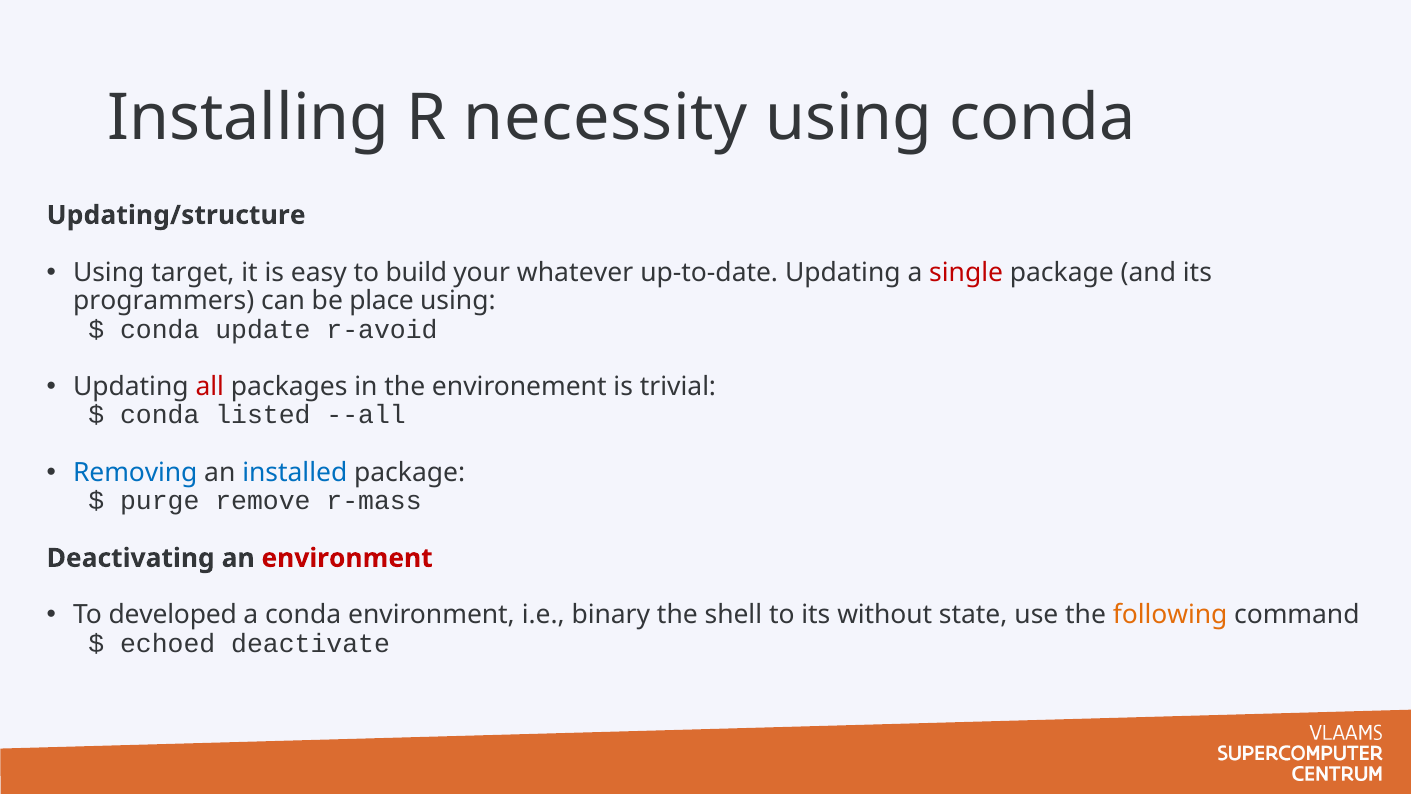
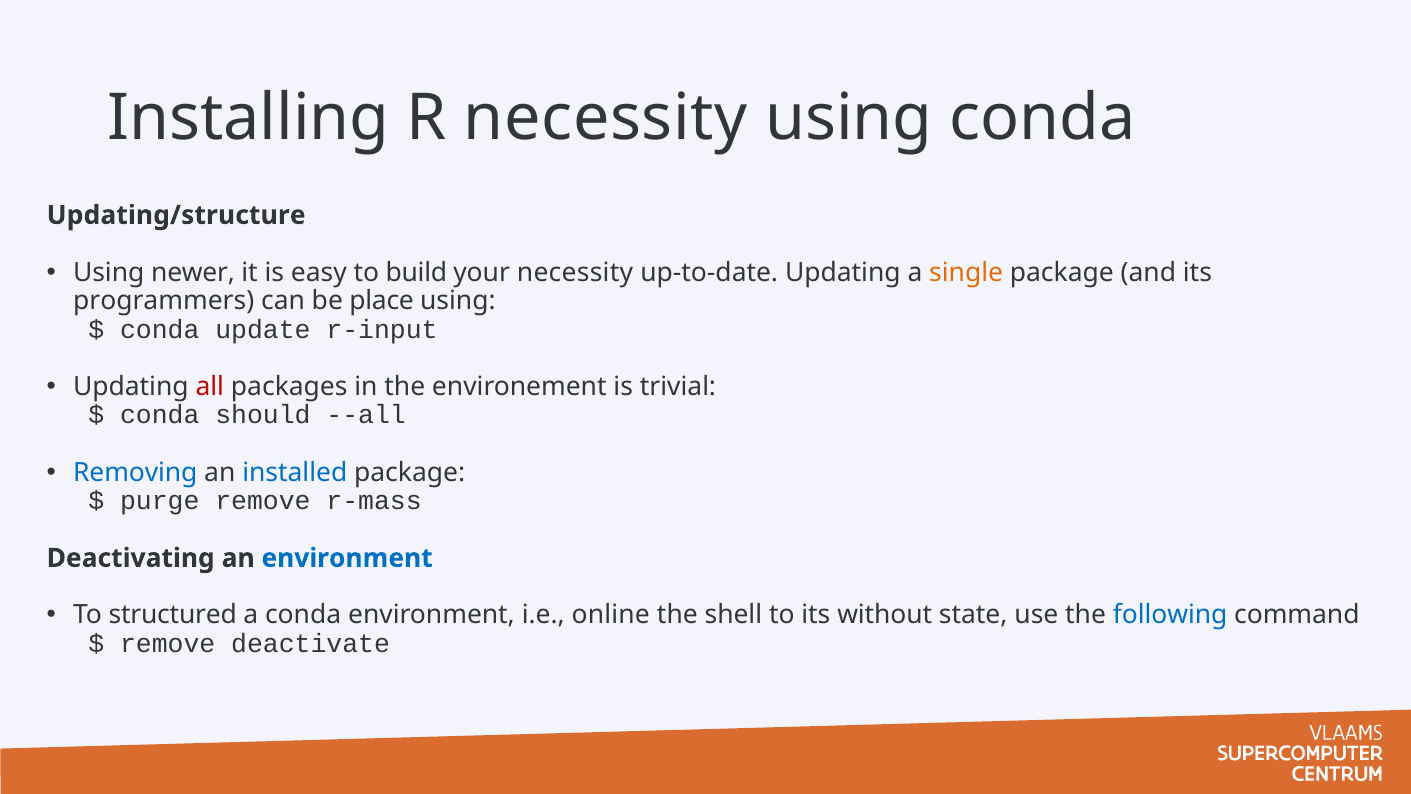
target: target -> newer (193, 272)
your whatever: whatever -> necessity (575, 272)
single colour: red -> orange (966, 272)
r-avoid: r-avoid -> r-input (382, 329)
listed: listed -> should (263, 415)
environment colour: red -> blue (347, 558)
developed: developed -> structured (173, 615)
binary: binary -> online (611, 615)
following colour: orange -> blue (1170, 615)
echoed: echoed -> remove (168, 644)
